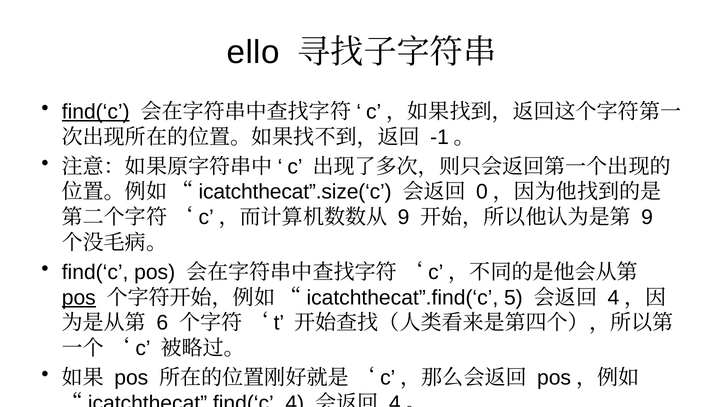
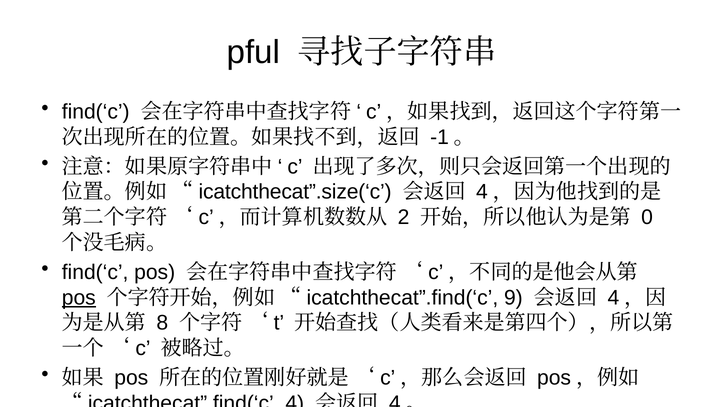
ello: ello -> pful (253, 52)
find(‘c underline: present -> none (96, 112)
0: 0 -> 4 (482, 192)
9: 9 -> 2 (404, 217)
9: 9 -> 0 (647, 217)
5: 5 -> 9 (513, 297)
6: 6 -> 8 (162, 323)
